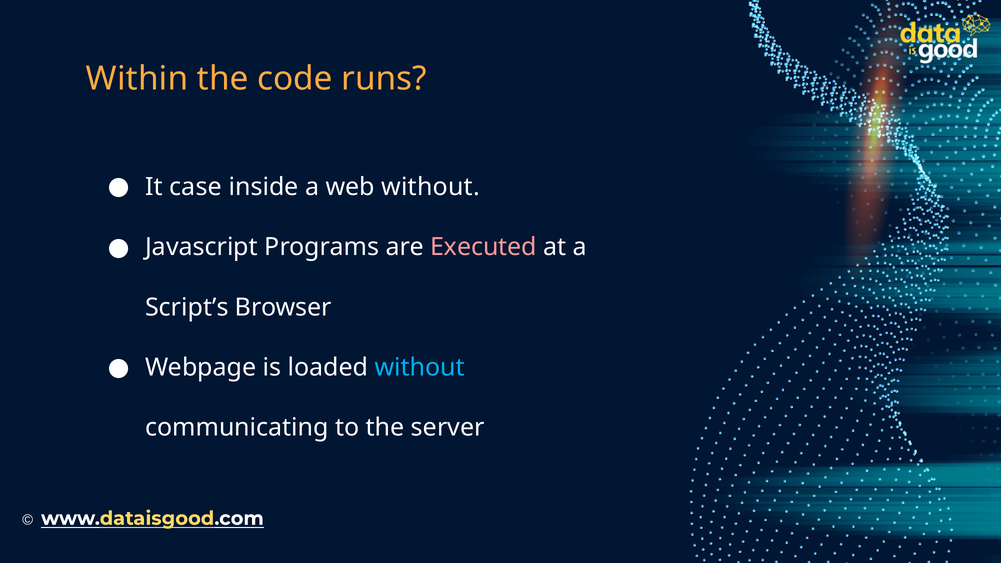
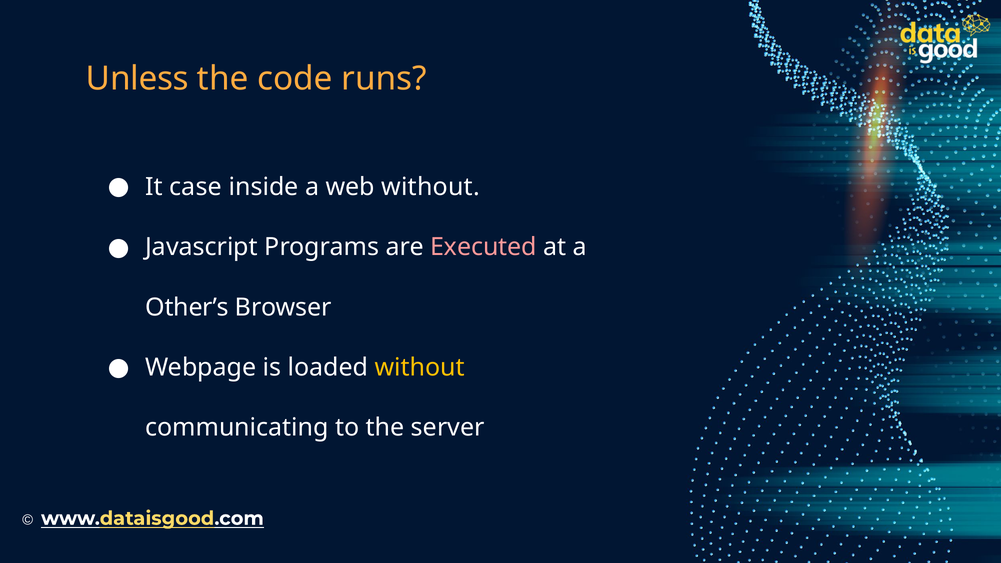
Within: Within -> Unless (137, 79)
Script’s: Script’s -> Other’s (187, 307)
without colour: light blue -> yellow (420, 367)
